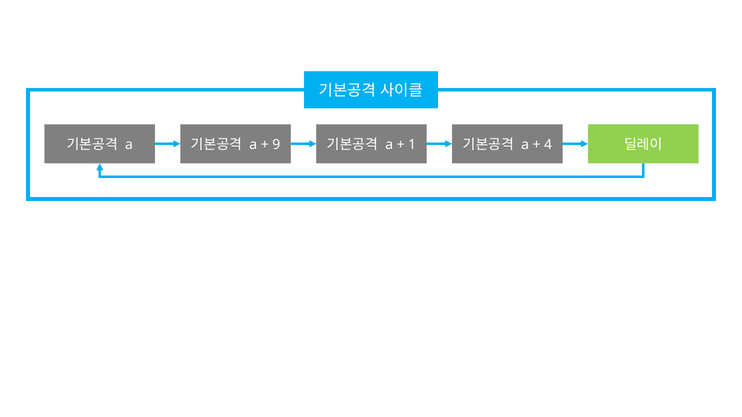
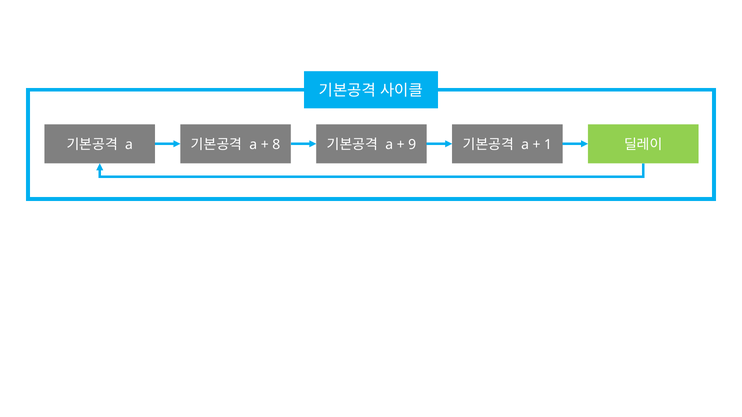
9: 9 -> 8 (276, 145)
1: 1 -> 9 (412, 145)
4: 4 -> 1 (548, 145)
